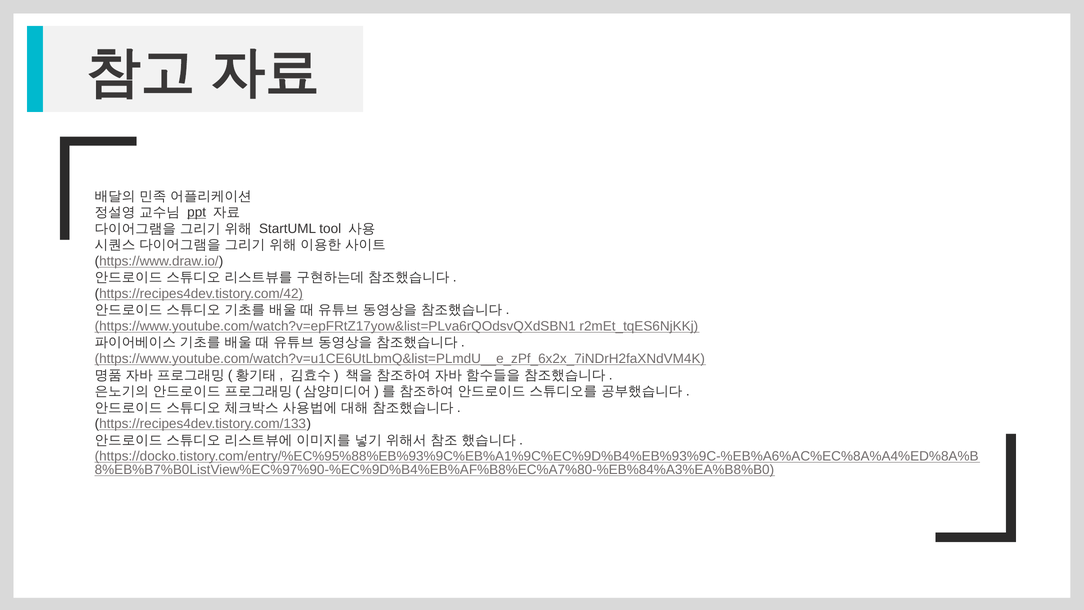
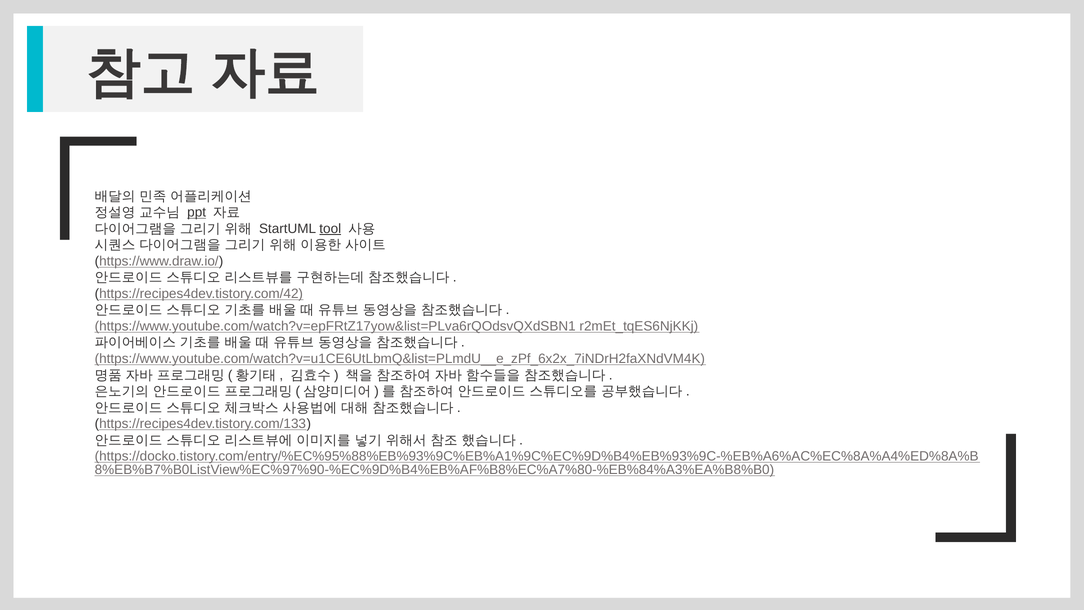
tool underline: none -> present (330, 229)
